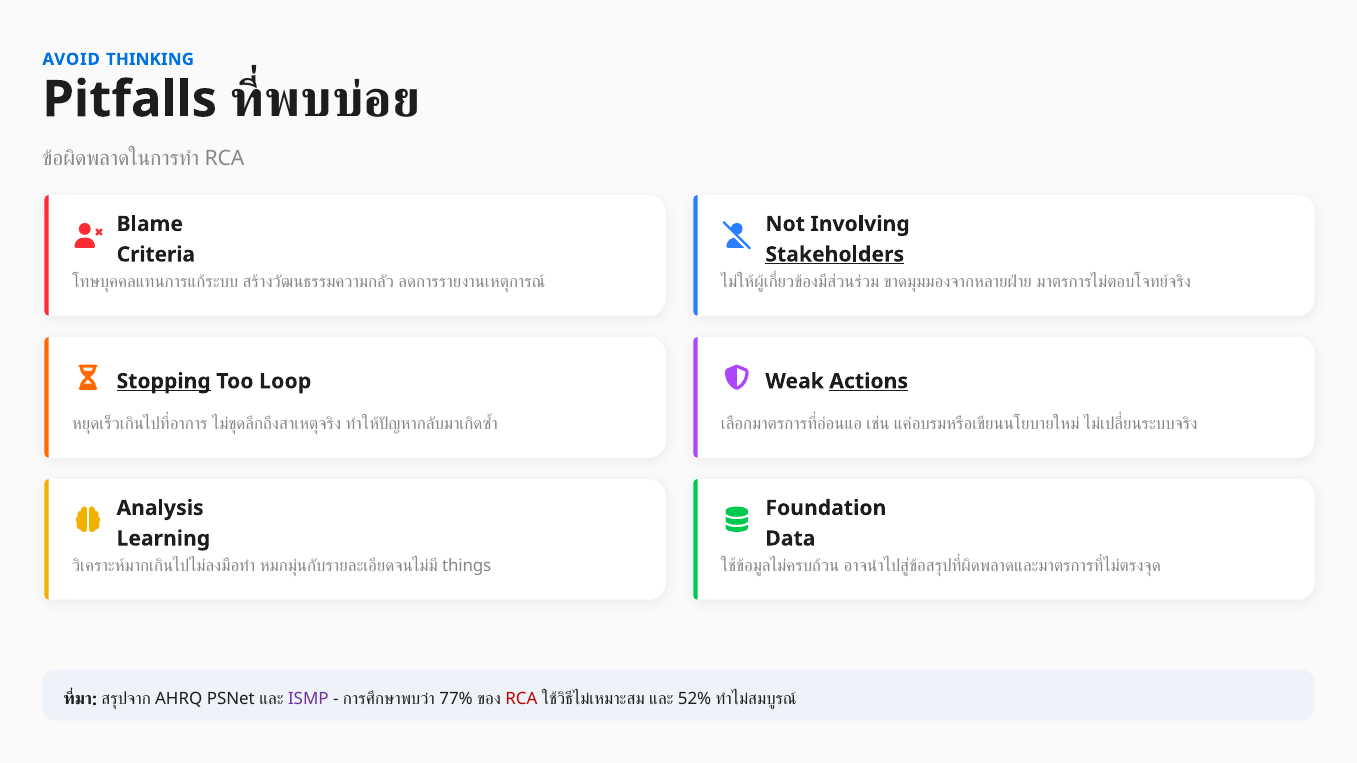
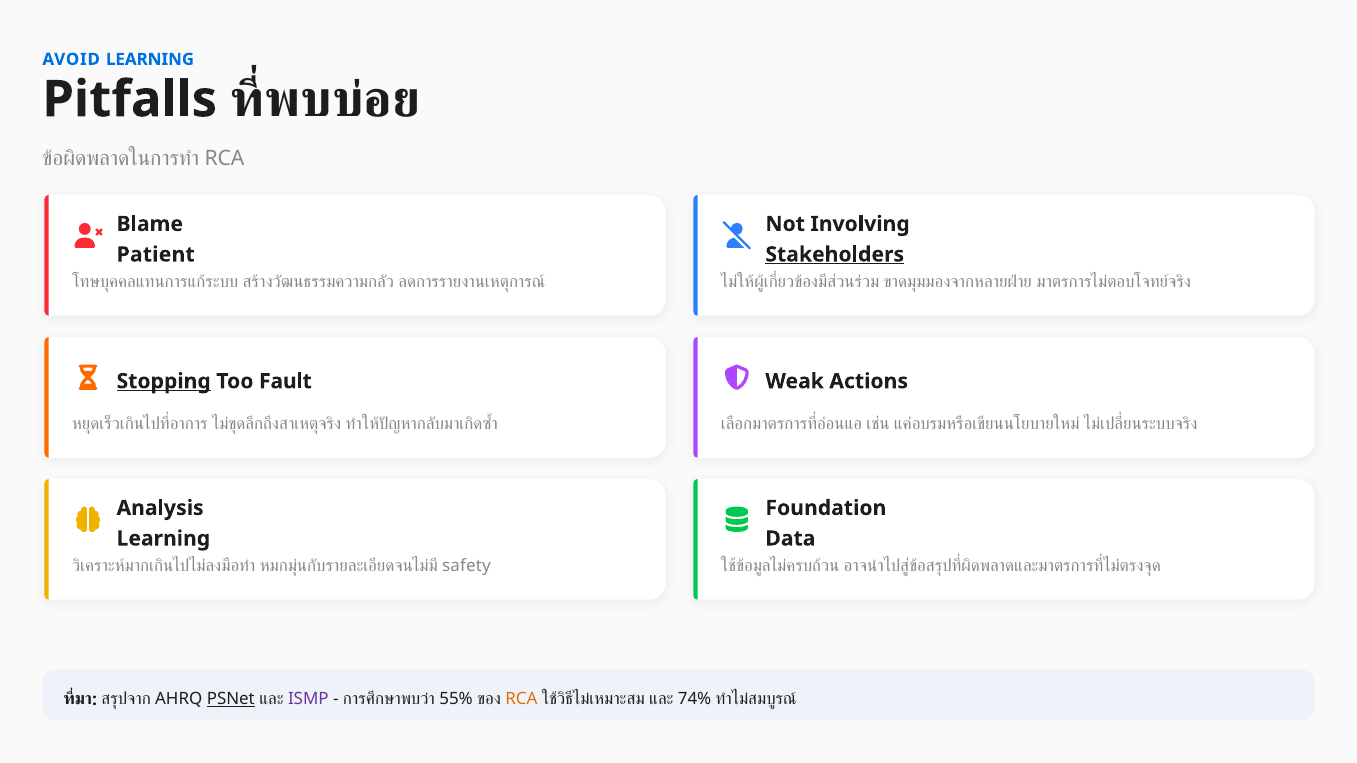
AVOID THINKING: THINKING -> LEARNING (150, 59)
Criteria: Criteria -> Patient (156, 255)
Loop: Loop -> Fault (285, 381)
Actions underline: present -> none (869, 381)
things: things -> safety (467, 566)
PSNet underline: none -> present (231, 700)
77%: 77% -> 55% (456, 700)
RCA colour: red -> orange (521, 700)
52%: 52% -> 74% (695, 700)
